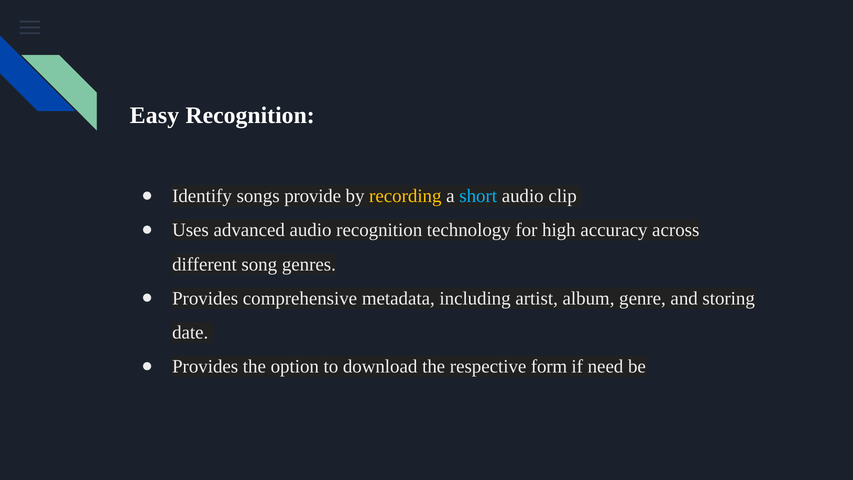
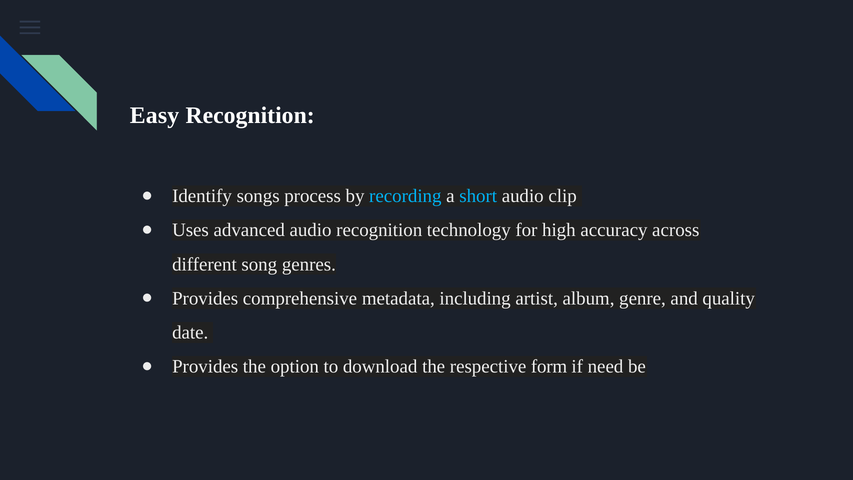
provide: provide -> process (313, 196)
recording colour: yellow -> light blue (405, 196)
storing: storing -> quality (729, 298)
